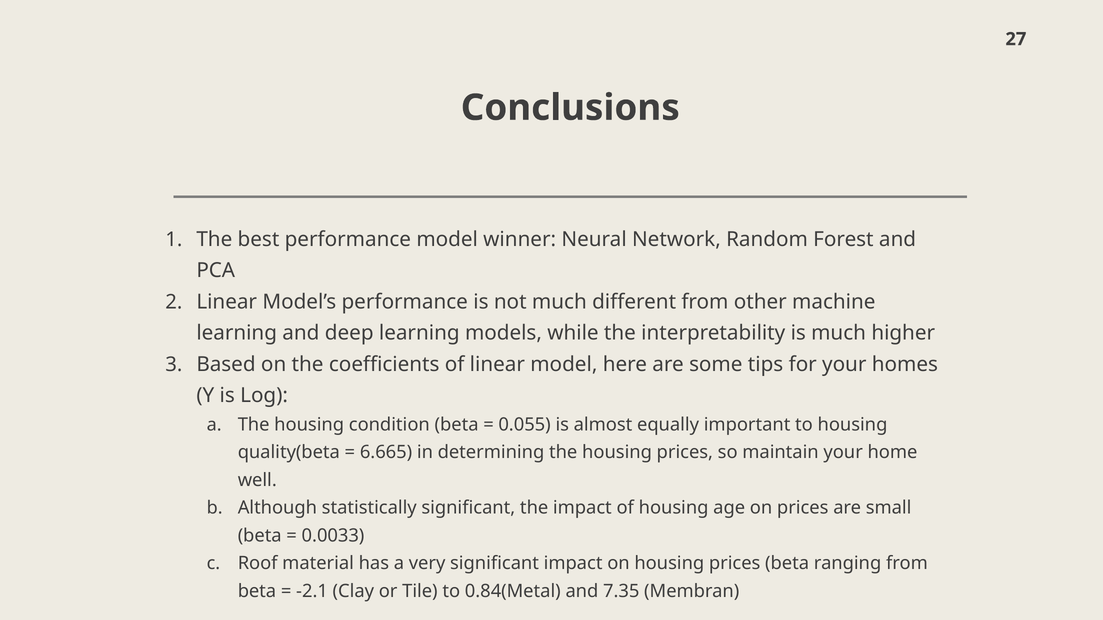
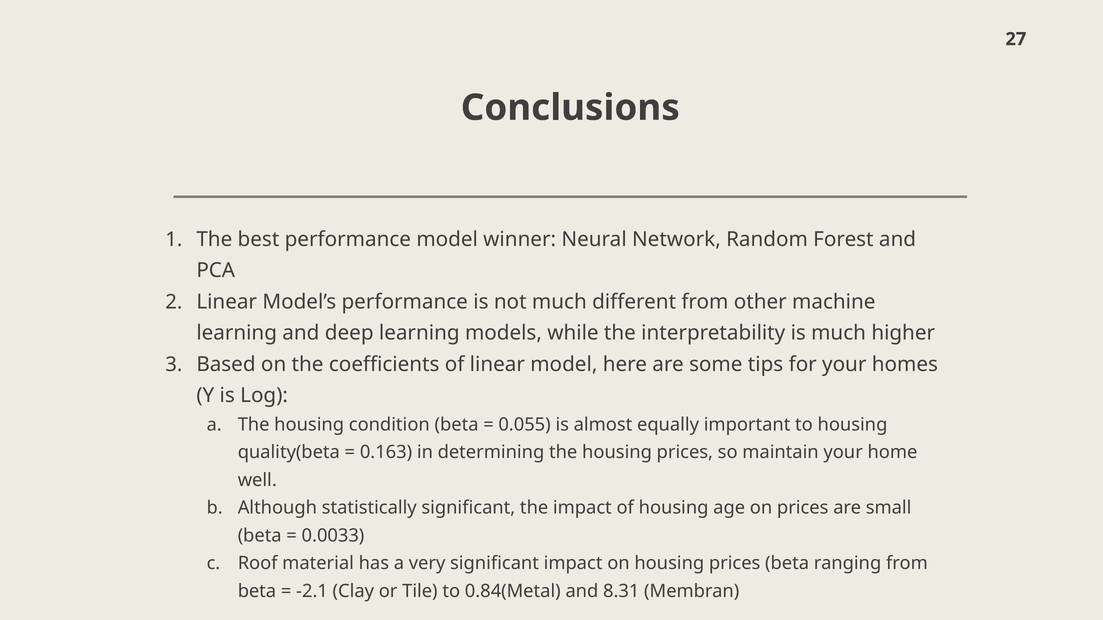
6.665: 6.665 -> 0.163 (386, 453)
7.35: 7.35 -> 8.31 (621, 591)
